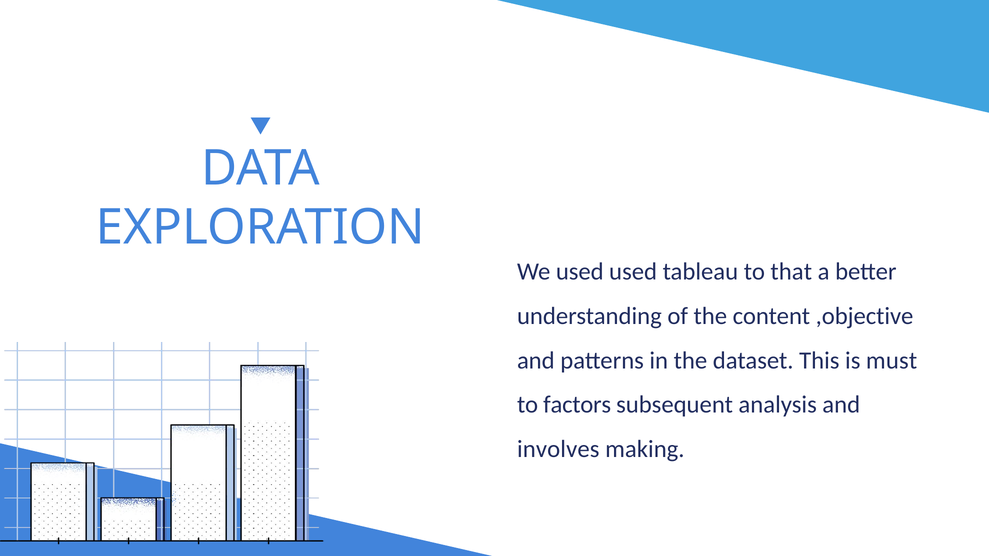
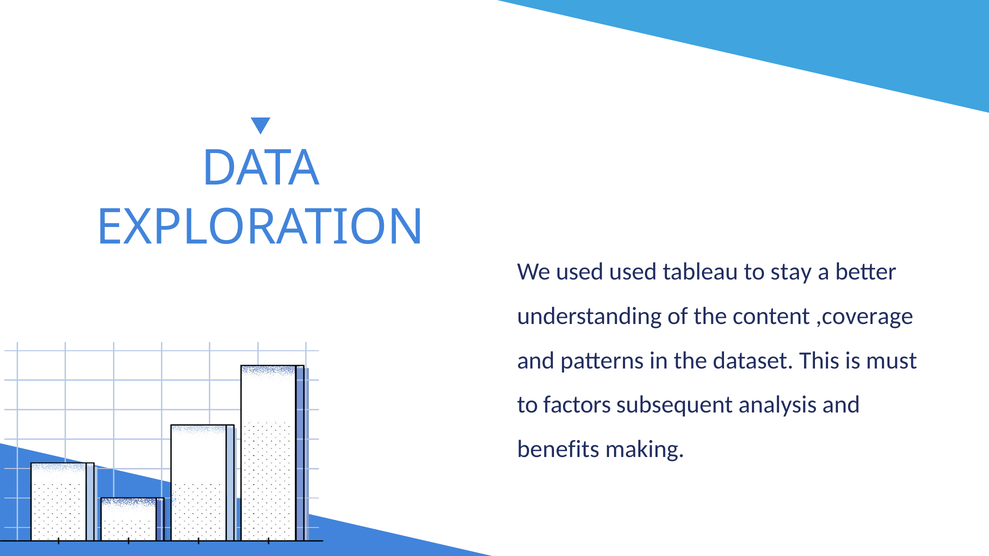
that: that -> stay (791, 272)
,objective: ,objective -> ,coverage (865, 316)
involves: involves -> benefits (558, 450)
